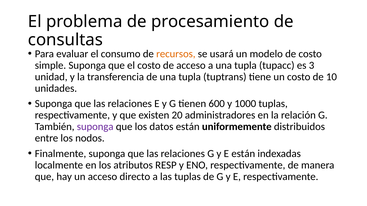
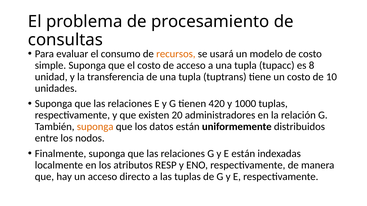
3: 3 -> 8 (312, 65)
600: 600 -> 420 (217, 104)
suponga colour: purple -> orange (95, 127)
